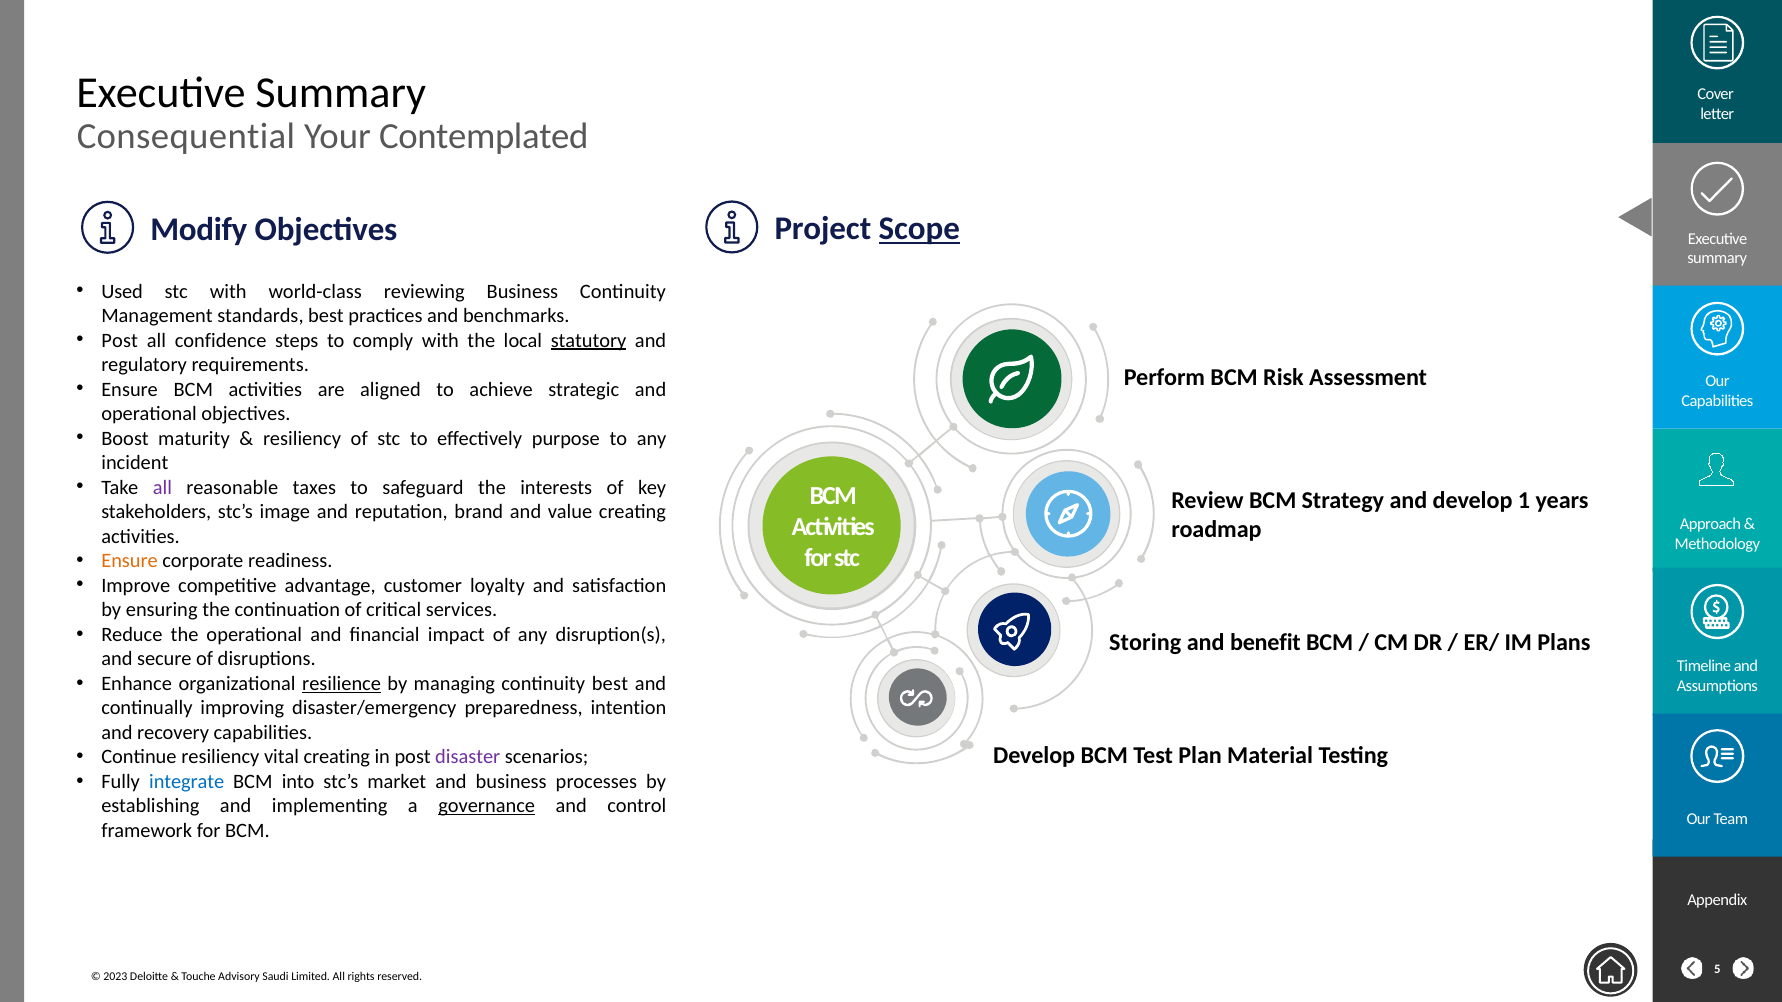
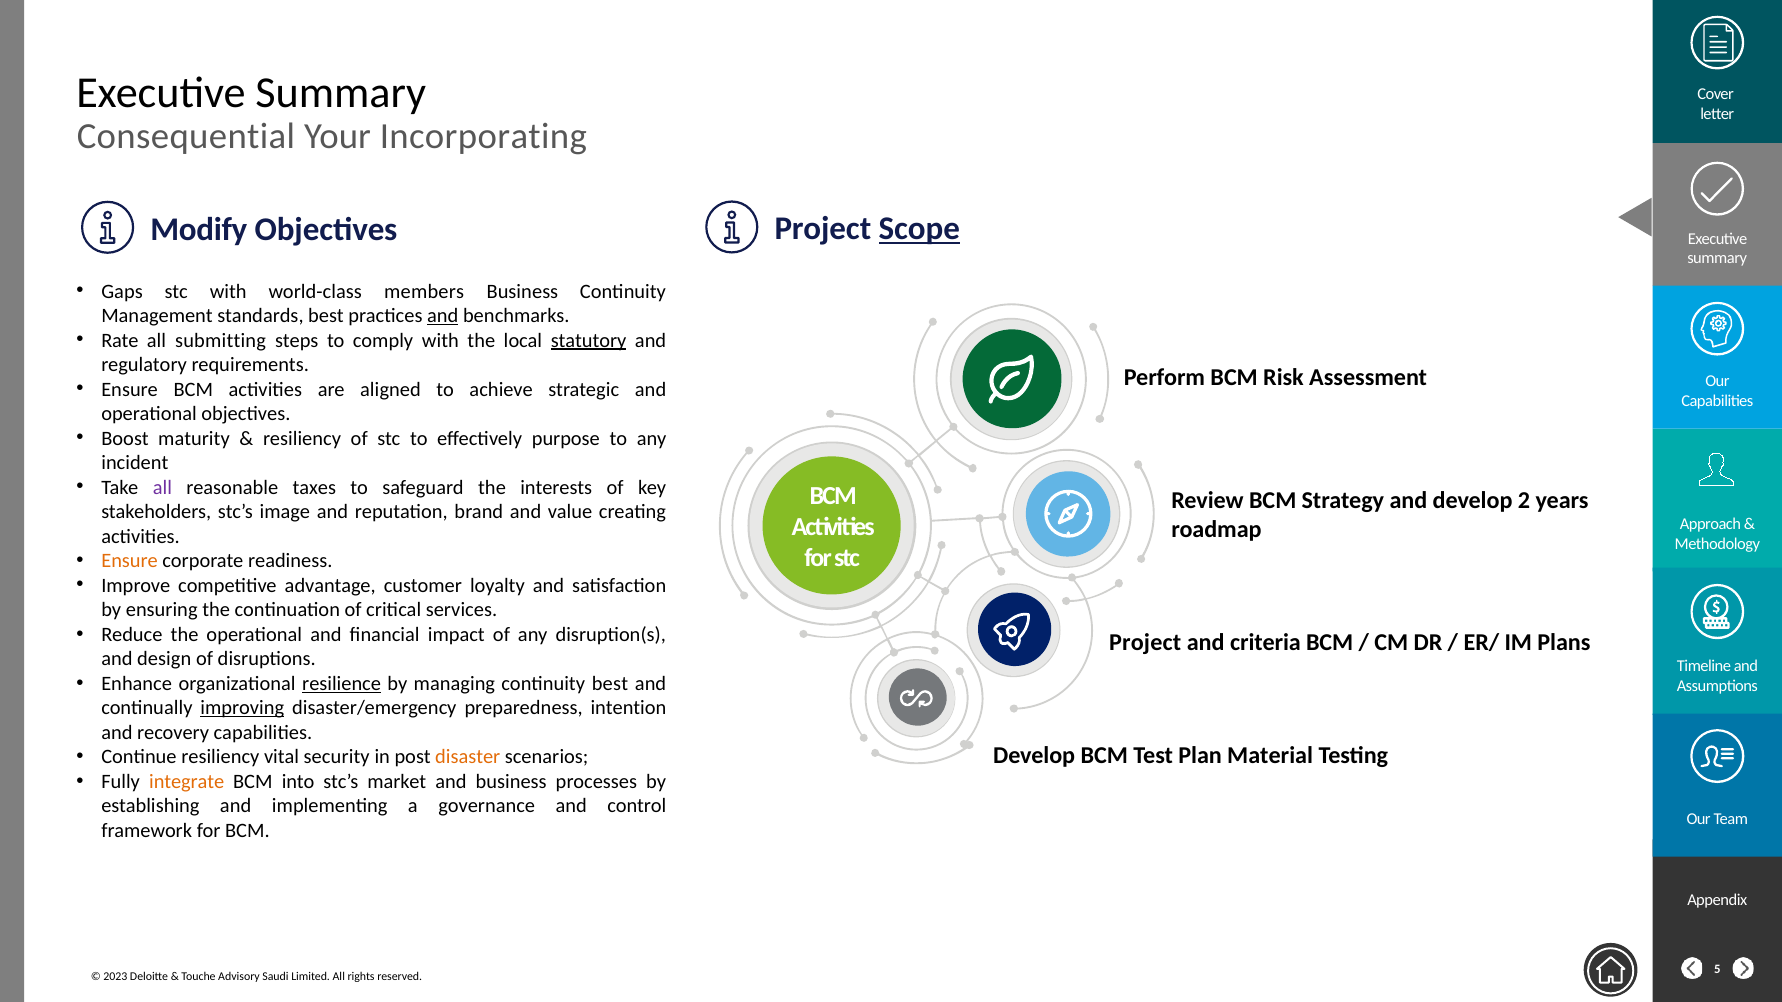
Contemplated: Contemplated -> Incorporating (483, 136)
Used: Used -> Gaps (122, 291)
reviewing: reviewing -> members (424, 291)
and underline: none -> present (443, 316)
Post: Post -> Rate (120, 340)
confidence: confidence -> submitting (221, 340)
1: 1 -> 2 (1524, 501)
Storing: Storing -> Project (1145, 643)
benefit: benefit -> criteria (1265, 643)
secure: secure -> design (164, 659)
improving underline: none -> present (242, 708)
vital creating: creating -> security (337, 757)
disaster colour: purple -> orange (468, 757)
integrate colour: blue -> orange (187, 782)
governance underline: present -> none (487, 806)
